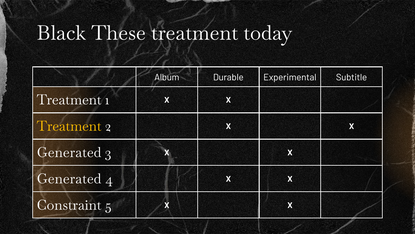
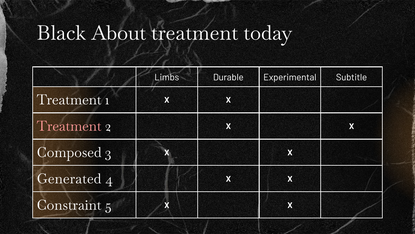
These: These -> About (119, 33)
Album: Album -> Limbs (167, 77)
Treatment colour: yellow -> pink (69, 126)
Generated: Generated -> Composed (69, 152)
